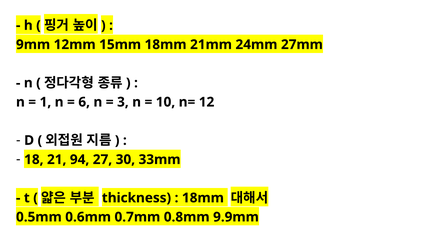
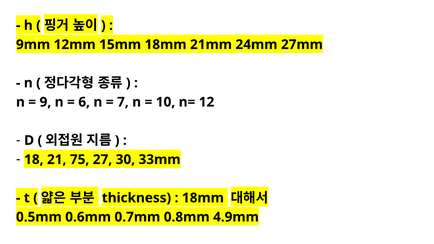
1: 1 -> 9 (45, 102)
3: 3 -> 7 (123, 102)
94: 94 -> 75 (80, 160)
9.9mm: 9.9mm -> 4.9mm (236, 217)
